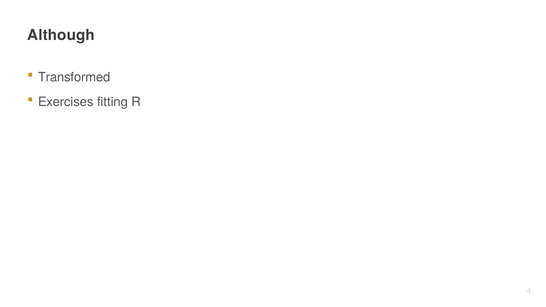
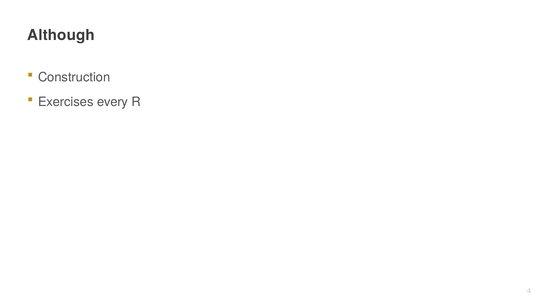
Transformed: Transformed -> Construction (74, 77)
fitting: fitting -> every (113, 102)
